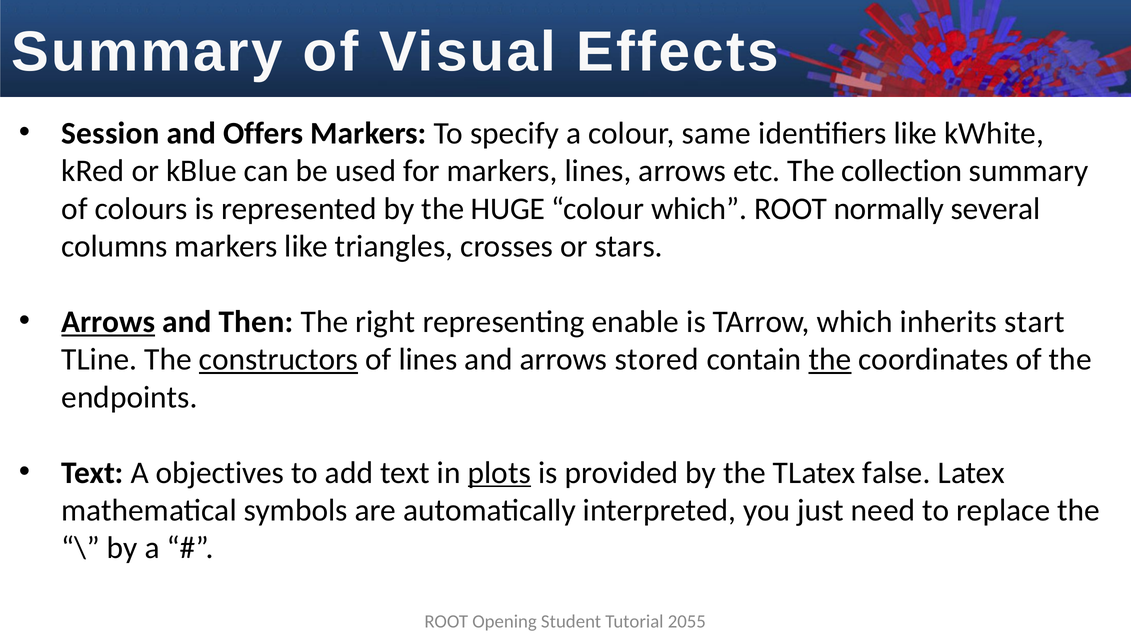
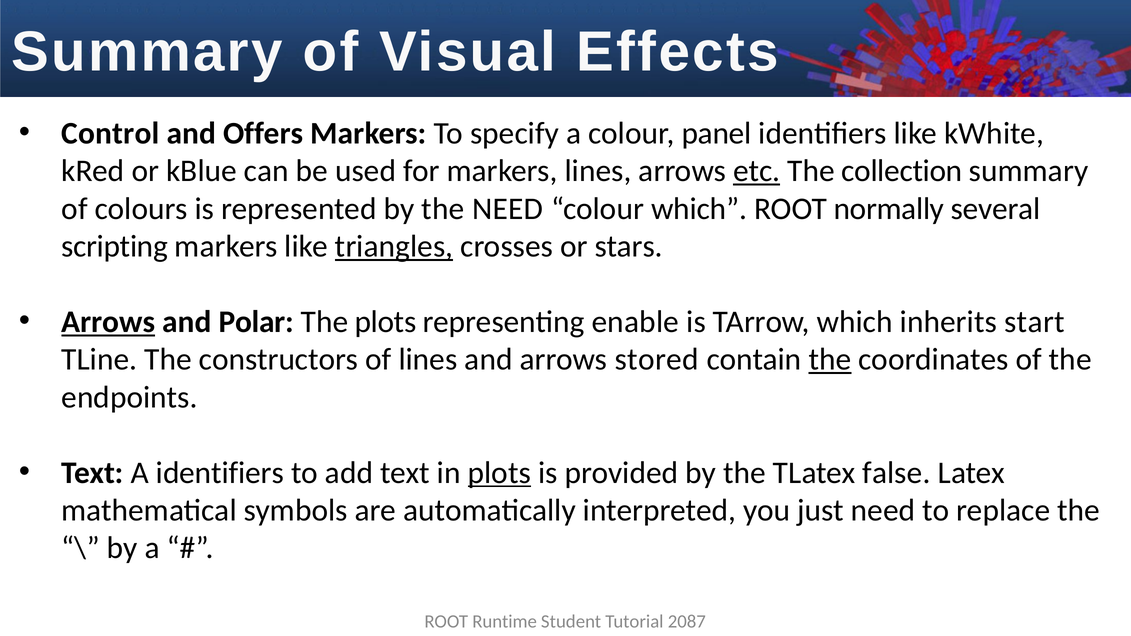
Session: Session -> Control (110, 133)
same: same -> panel (716, 133)
etc underline: none -> present (757, 171)
the HUGE: HUGE -> NEED (508, 209)
columns: columns -> scripting (115, 247)
triangles underline: none -> present (394, 247)
Then: Then -> Polar (256, 322)
The right: right -> plots (386, 322)
constructors underline: present -> none (279, 360)
A objectives: objectives -> identifiers (220, 473)
Opening: Opening -> Runtime (505, 622)
2055: 2055 -> 2087 (687, 622)
